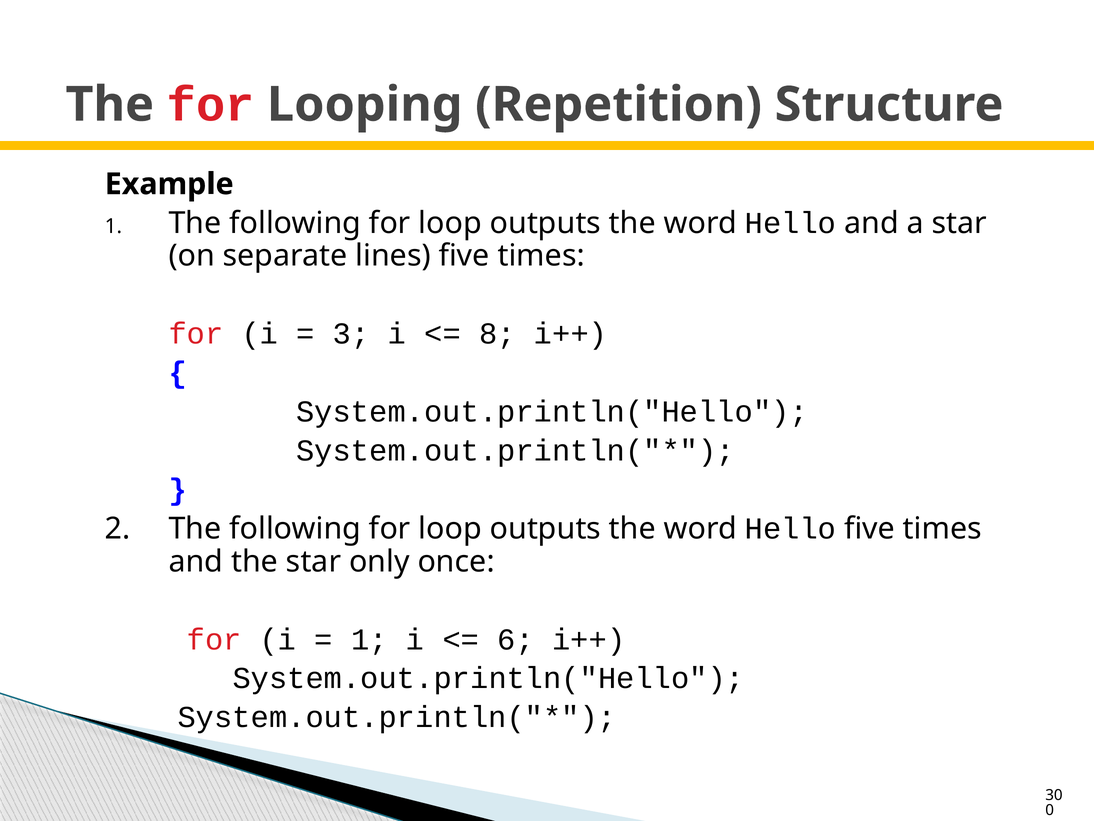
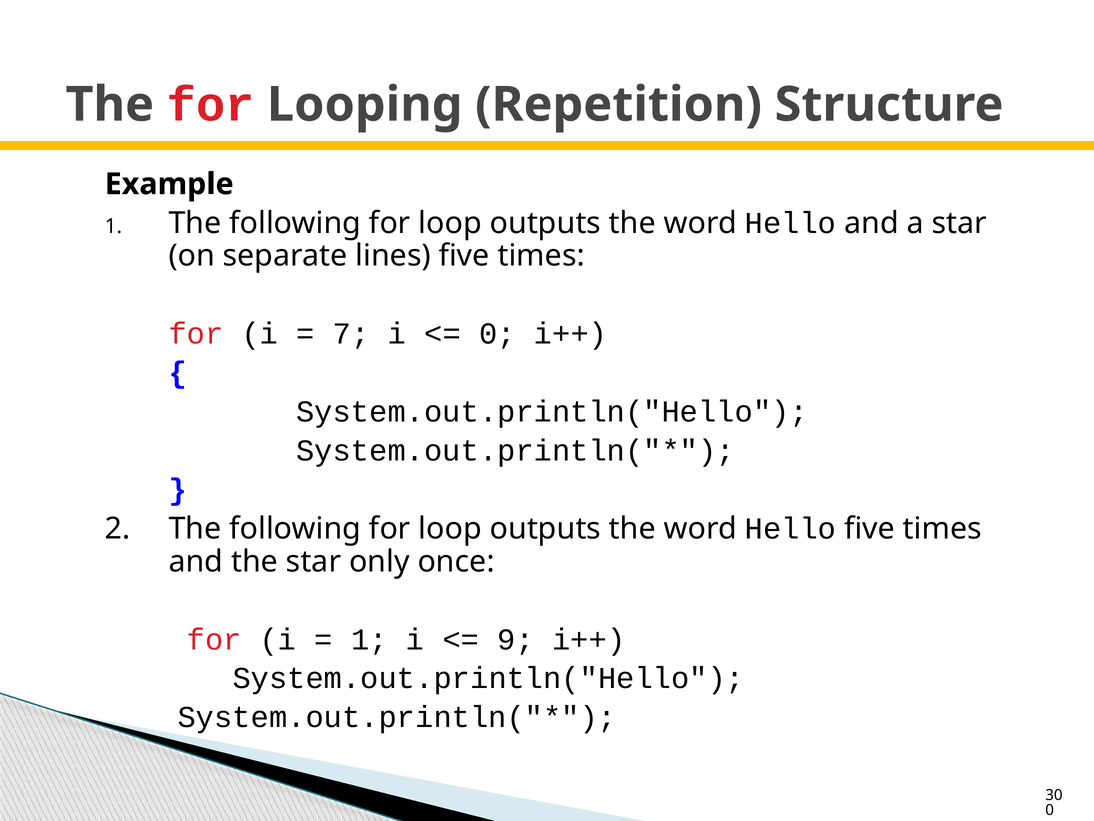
3: 3 -> 7 (351, 334)
8: 8 -> 0 (497, 334)
6: 6 -> 9 (516, 639)
